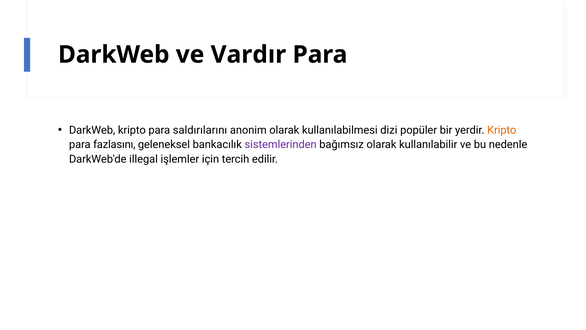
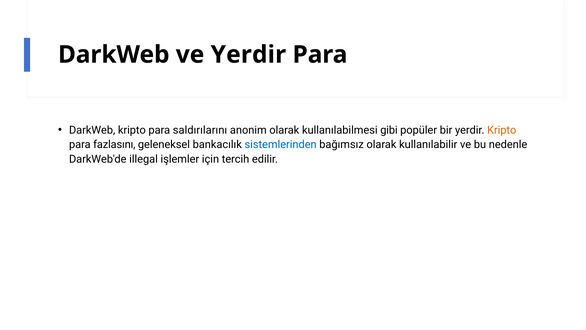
ve Vardır: Vardır -> Yerdir (248, 55)
dizi: dizi -> gibi (389, 130)
sistemlerinden colour: purple -> blue (281, 144)
